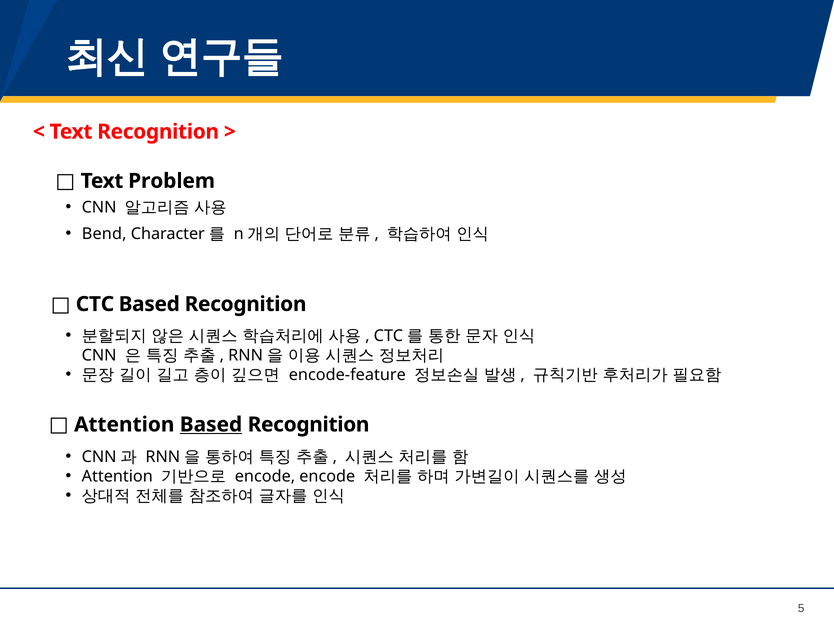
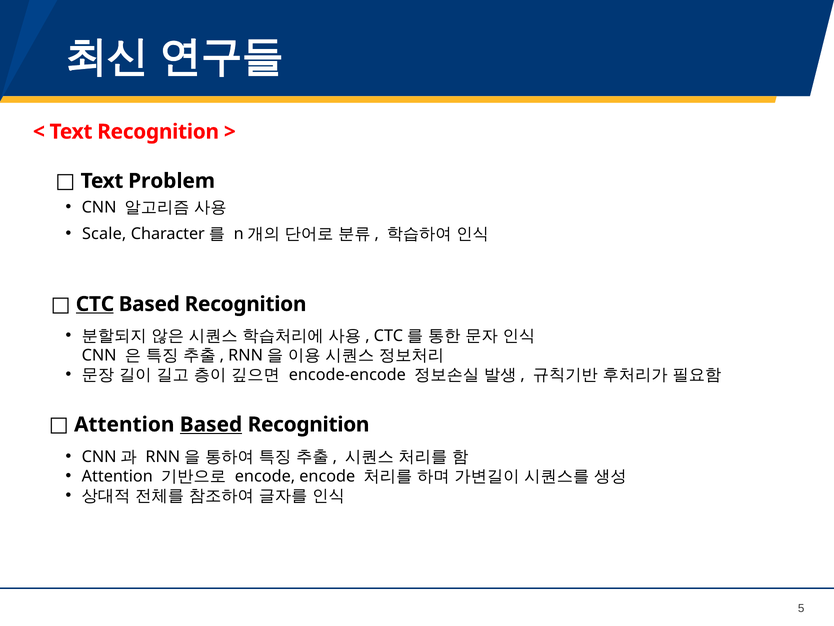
Bend: Bend -> Scale (104, 234)
CTC underline: none -> present (95, 304)
encode-feature: encode-feature -> encode-encode (347, 374)
